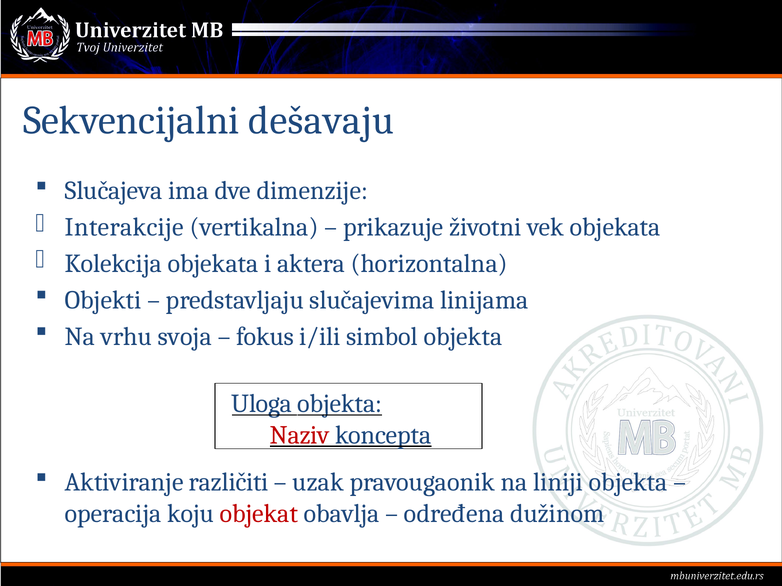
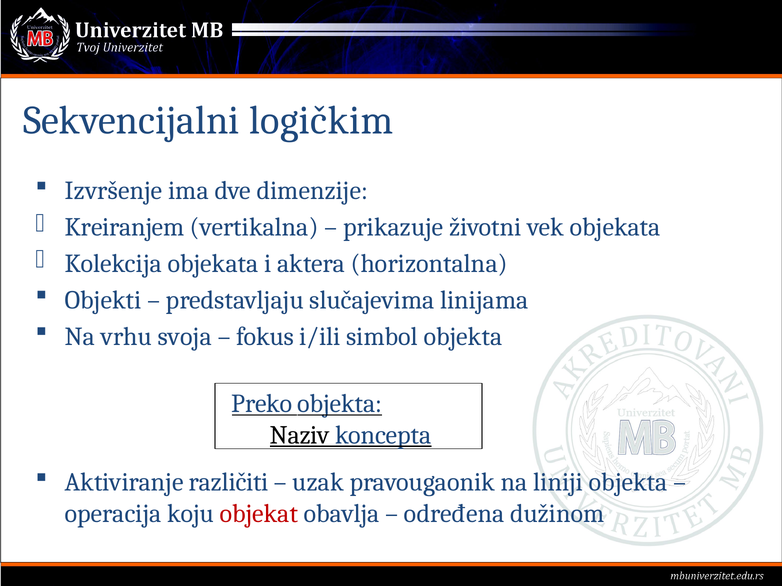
dešavaju: dešavaju -> logičkim (321, 121)
Slučajeva: Slučajeva -> Izvršenje (114, 191)
Interakcije: Interakcije -> Kreiranjem (125, 227)
Uloga: Uloga -> Preko (262, 404)
Naziv colour: red -> black (300, 435)
